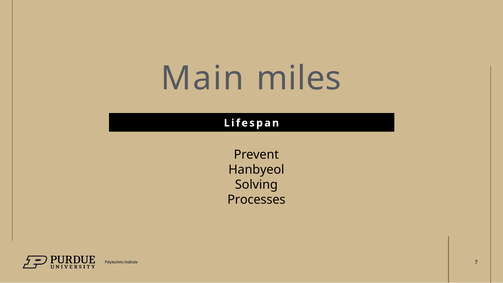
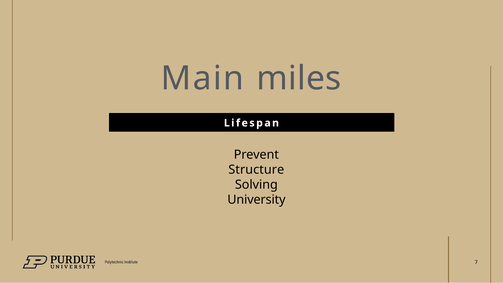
Hanbyeol: Hanbyeol -> Structure (256, 170)
Processes: Processes -> University (256, 200)
